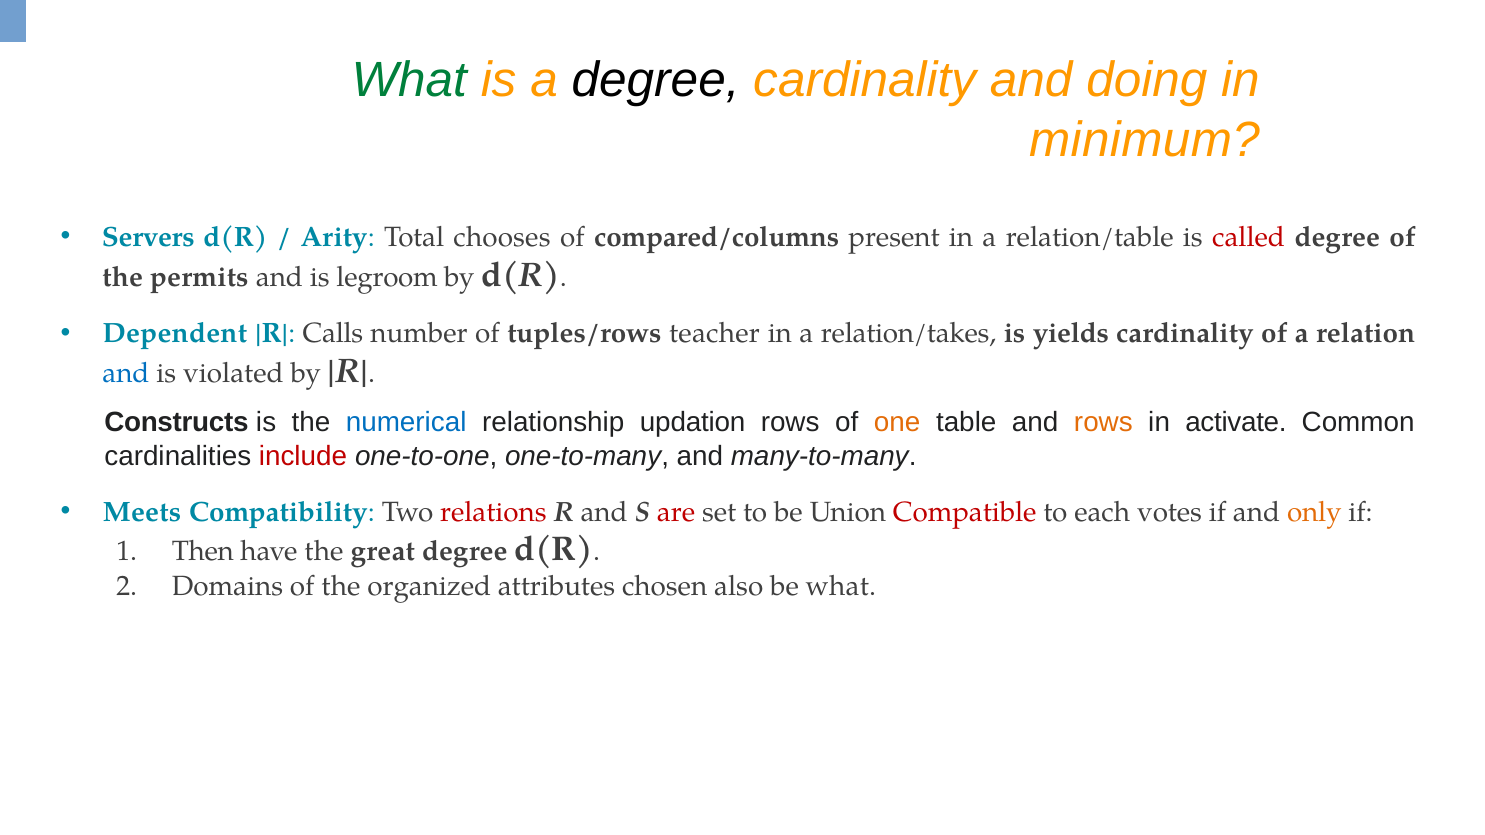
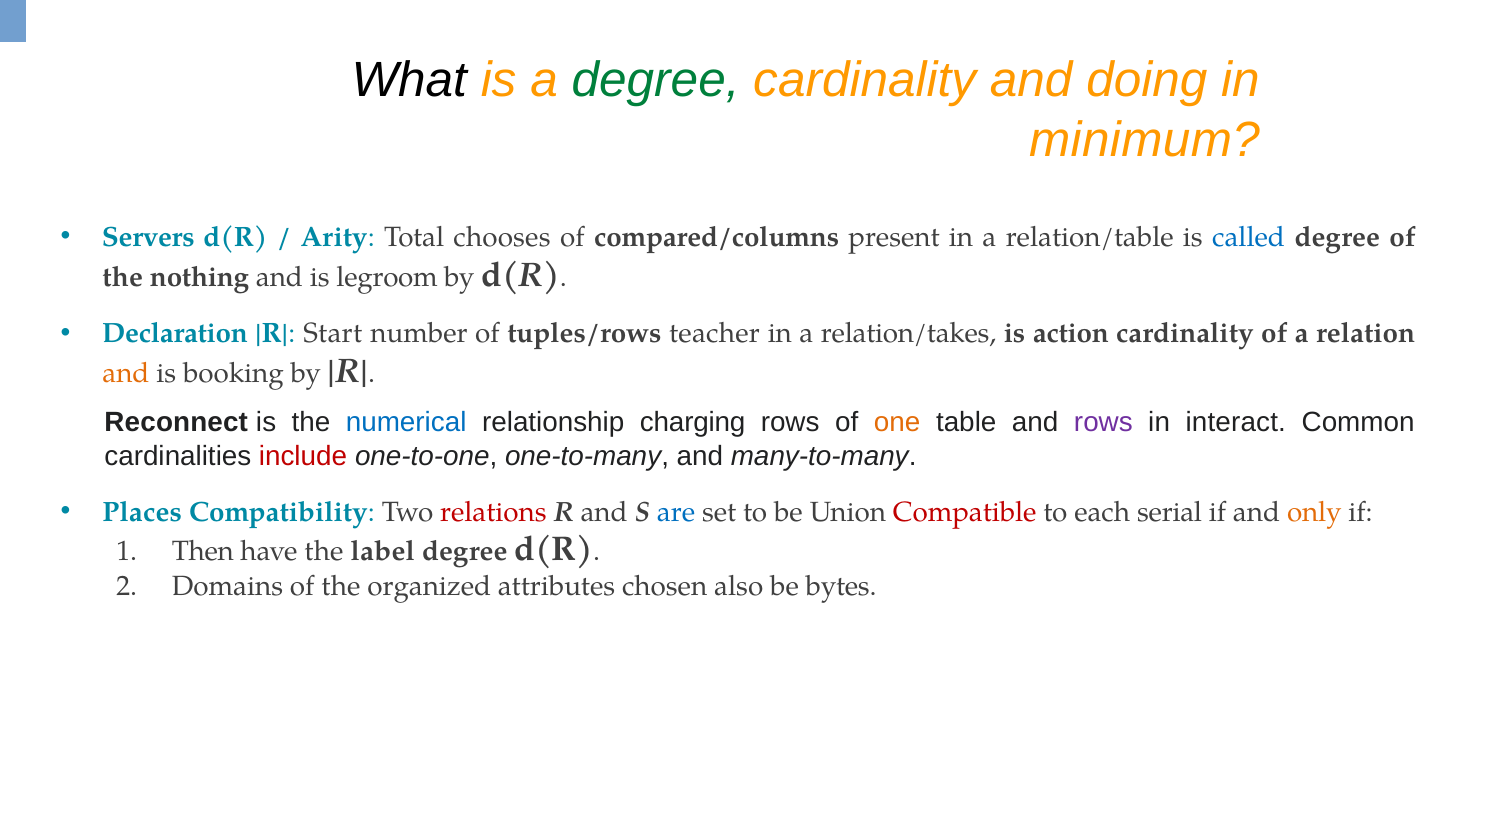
What colour: green -> black (409, 81)
degree colour: black -> green (656, 81)
called colour: red -> blue (1249, 237)
permits: permits -> nothing (200, 277)
Dependent: Dependent -> Declaration (175, 334)
Calls: Calls -> Start (333, 334)
yields: yields -> action (1071, 334)
and colour: blue -> orange (126, 373)
violated: violated -> booking (233, 373)
Constructs: Constructs -> Reconnect (176, 423)
updation: updation -> charging (693, 423)
rows colour: orange -> purple (1103, 423)
activate: activate -> interact (1236, 423)
Meets: Meets -> Places (142, 512)
are colour: red -> blue (676, 512)
votes: votes -> serial (1170, 512)
great: great -> label (383, 552)
be what: what -> bytes (841, 586)
